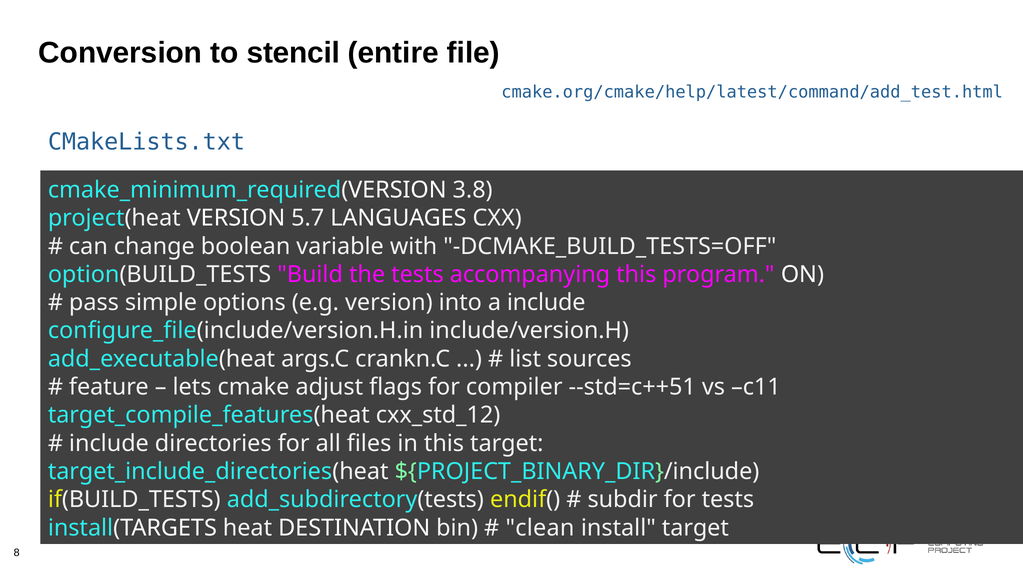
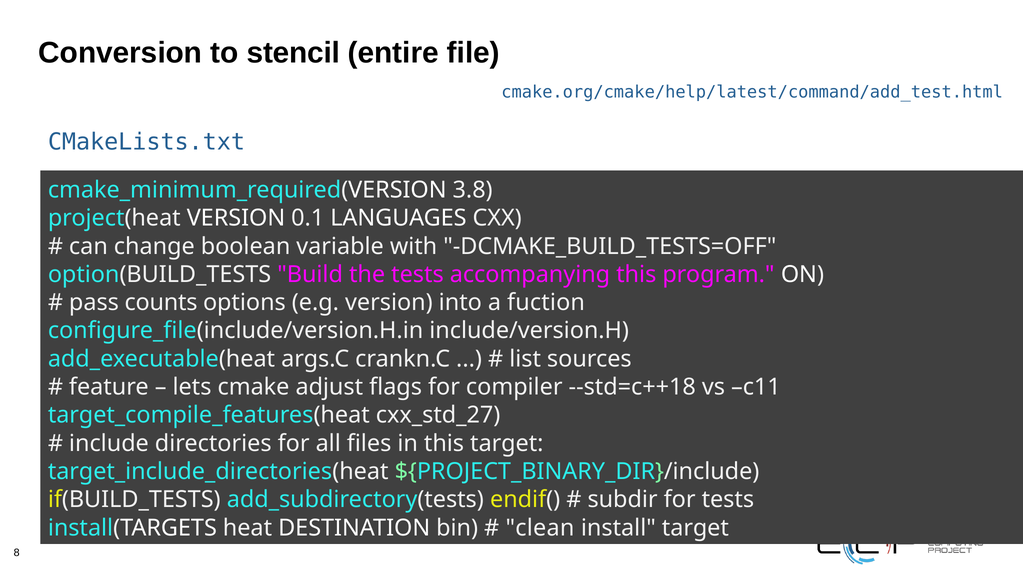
5.7: 5.7 -> 0.1 (308, 218)
simple: simple -> counts (161, 302)
a include: include -> fuction (546, 302)
--std=c++51: --std=c++51 -> --std=c++18 (632, 387)
cxx_std_12: cxx_std_12 -> cxx_std_27 (438, 415)
